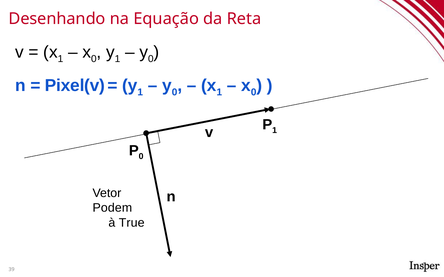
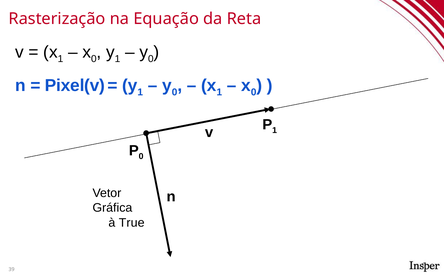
Desenhando: Desenhando -> Rasterização (57, 19)
Podem: Podem -> Gráfica (112, 208)
